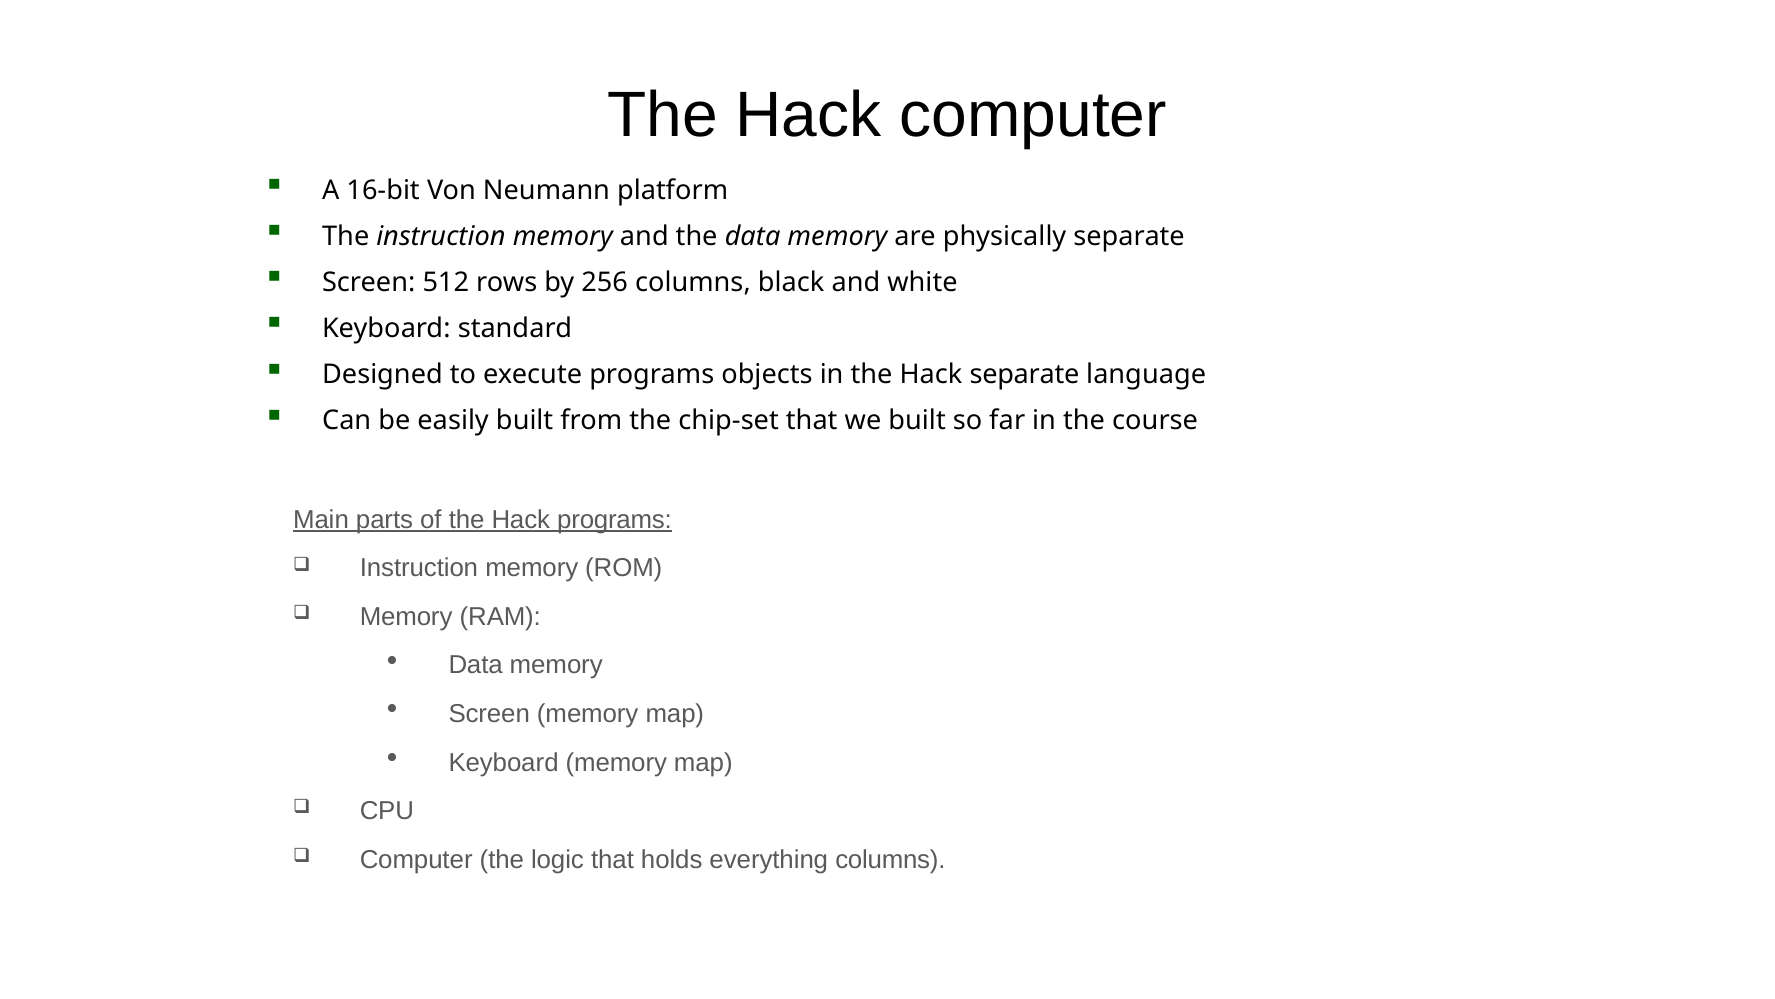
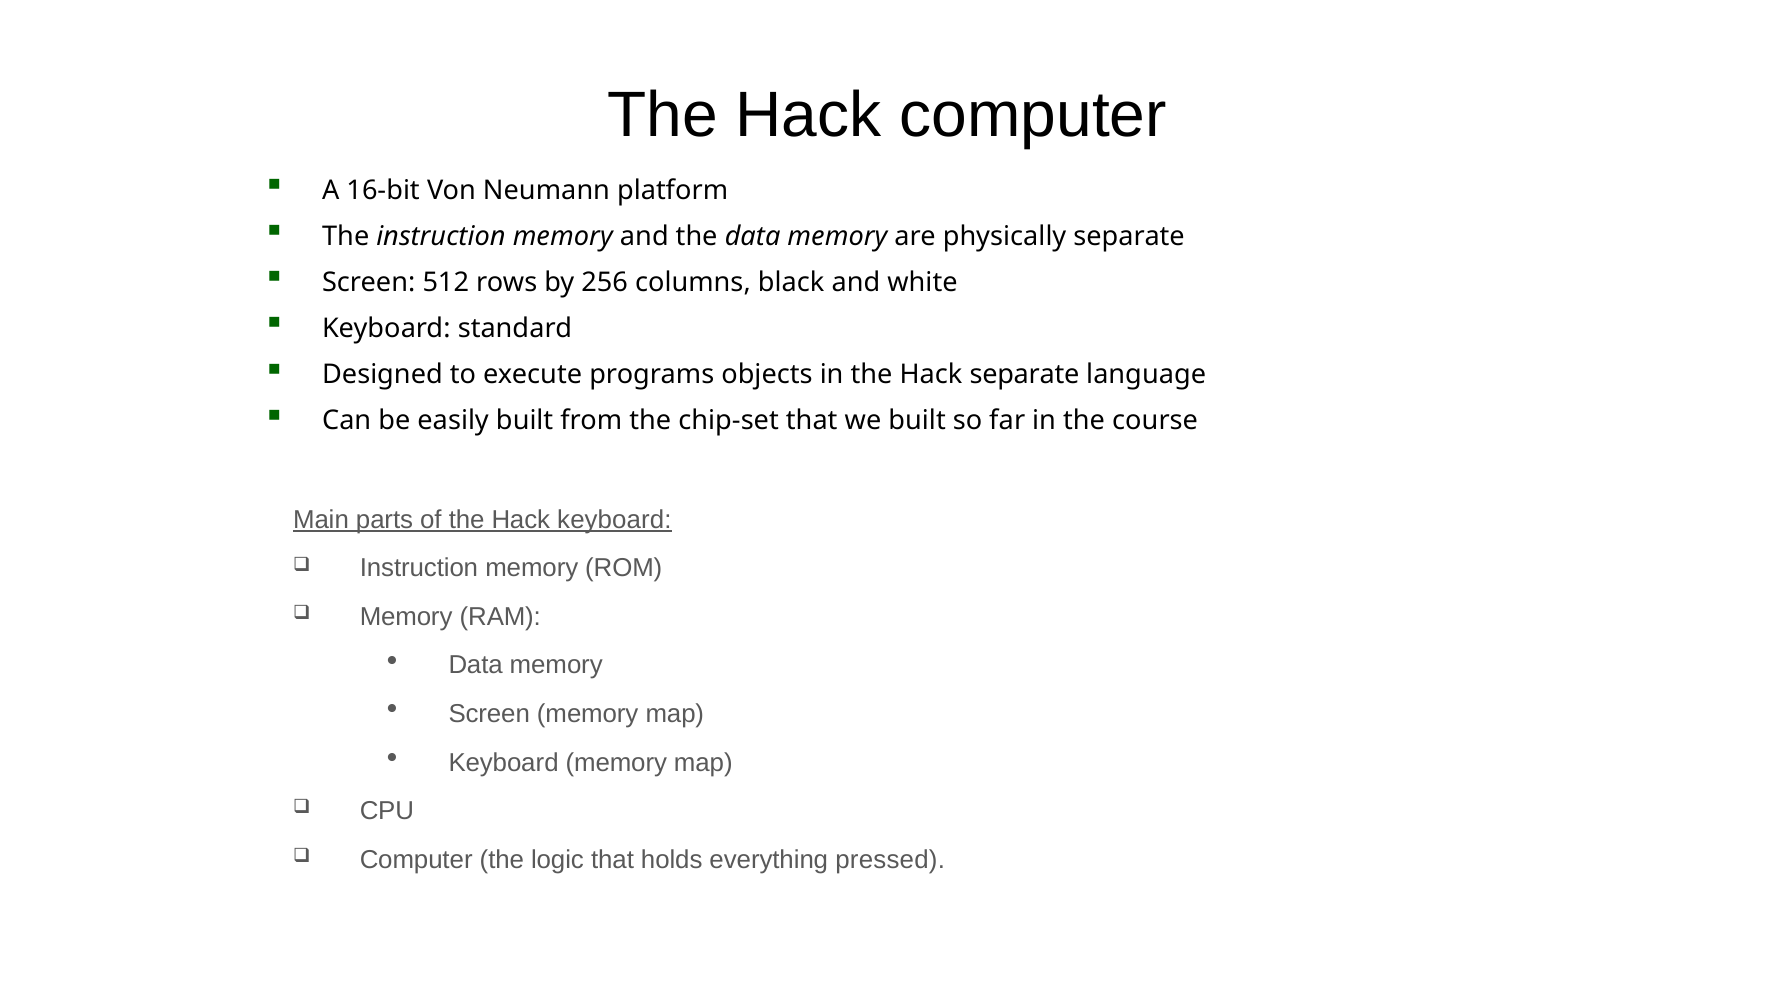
Hack programs: programs -> keyboard (614, 519)
everything columns: columns -> pressed (890, 859)
